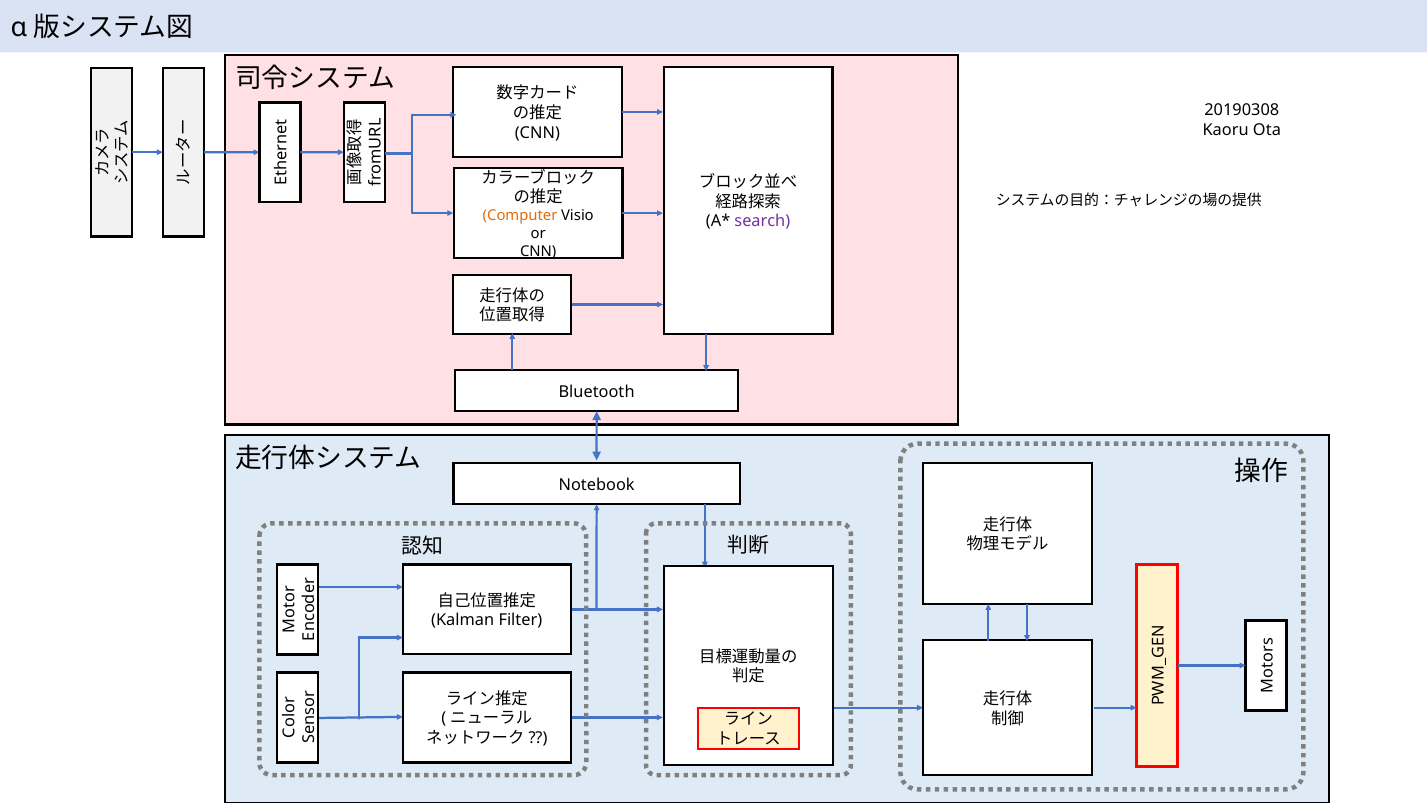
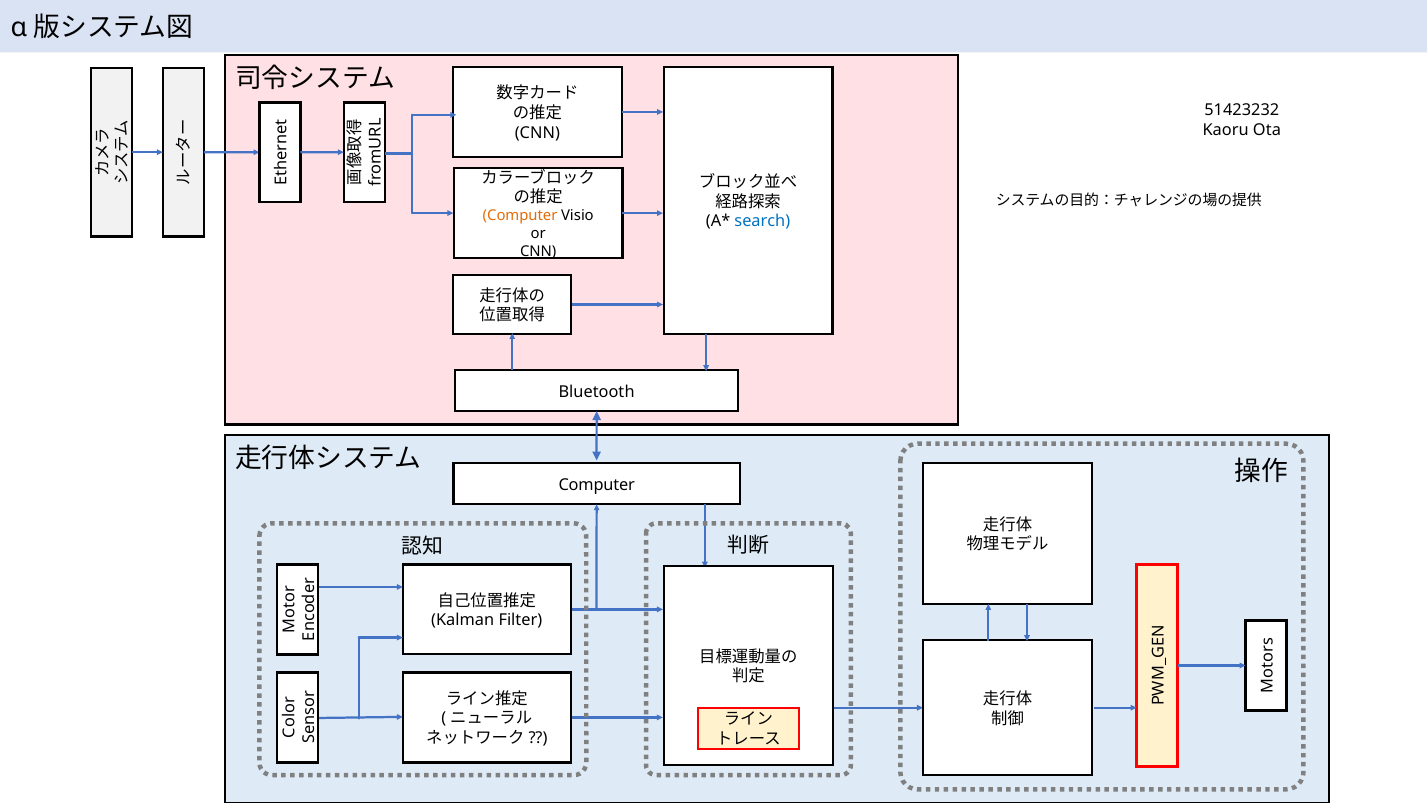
20190308: 20190308 -> 51423232 (1242, 110)
search colour: purple -> blue (762, 221)
Notebook: Notebook -> Computer (597, 485)
